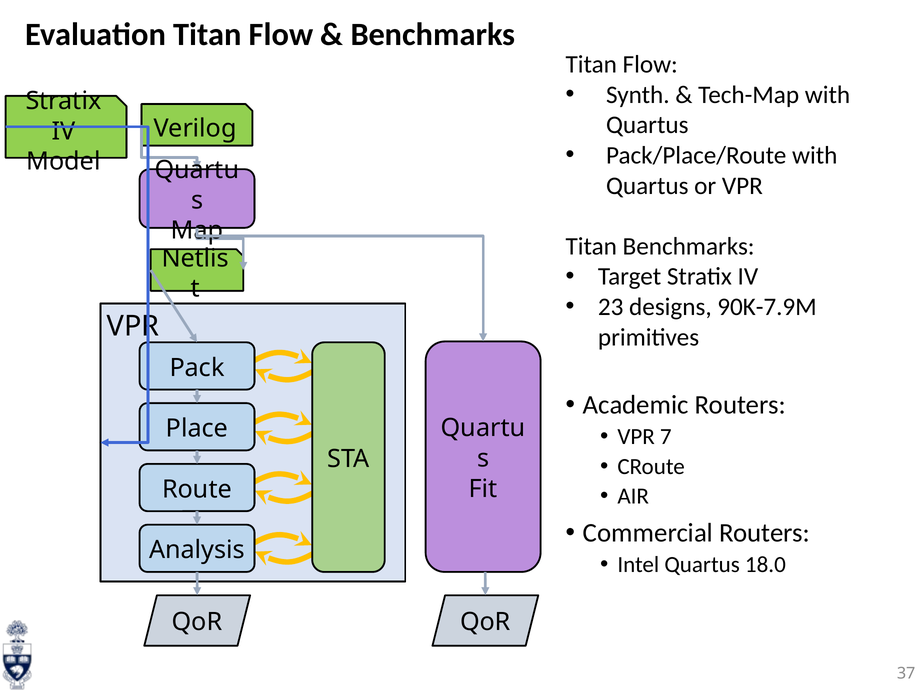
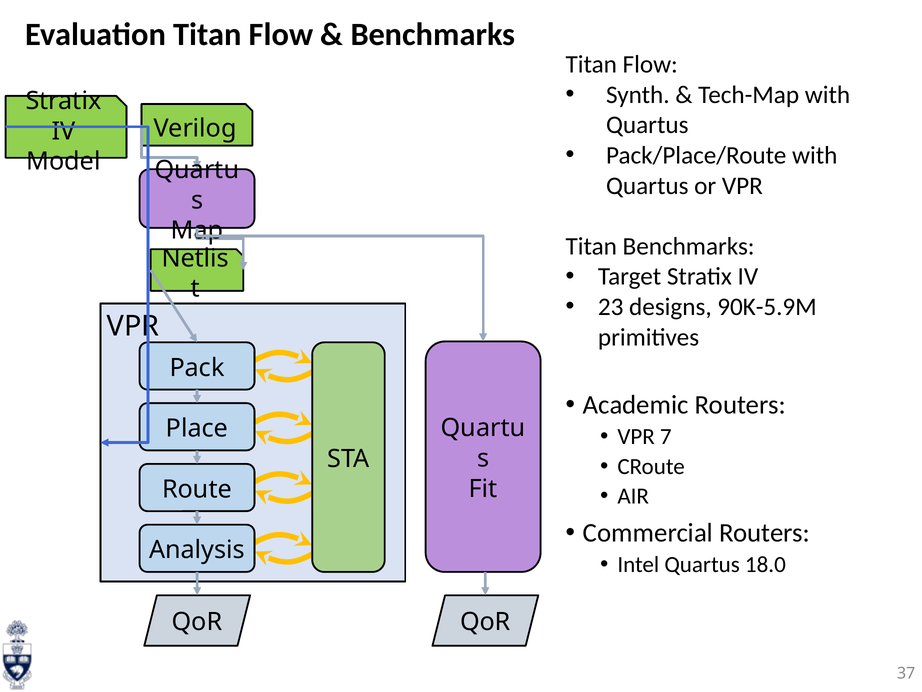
90K-7.9M: 90K-7.9M -> 90K-5.9M (767, 307)
